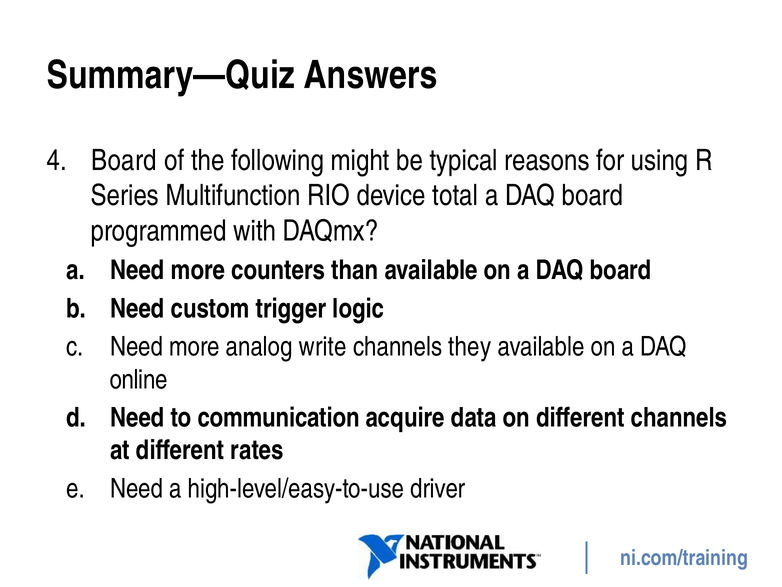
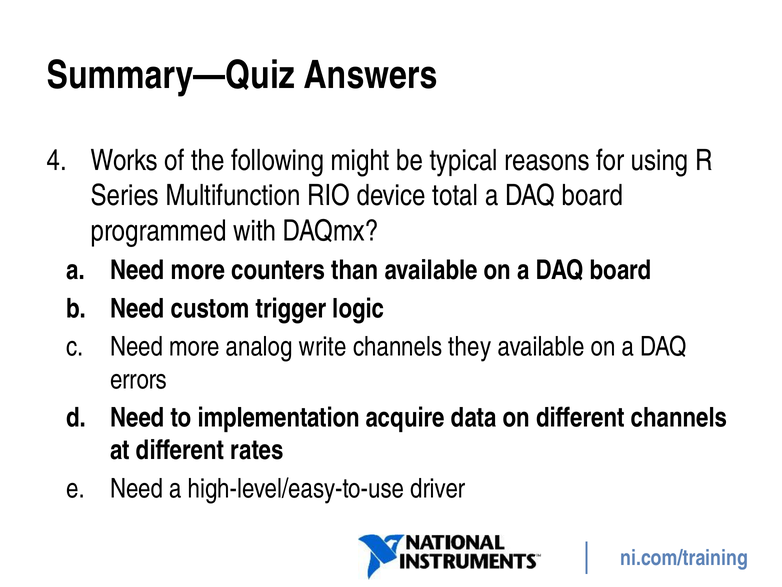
Board: Board -> Works (124, 160)
online: online -> errors (139, 379)
communication: communication -> implementation (279, 417)
